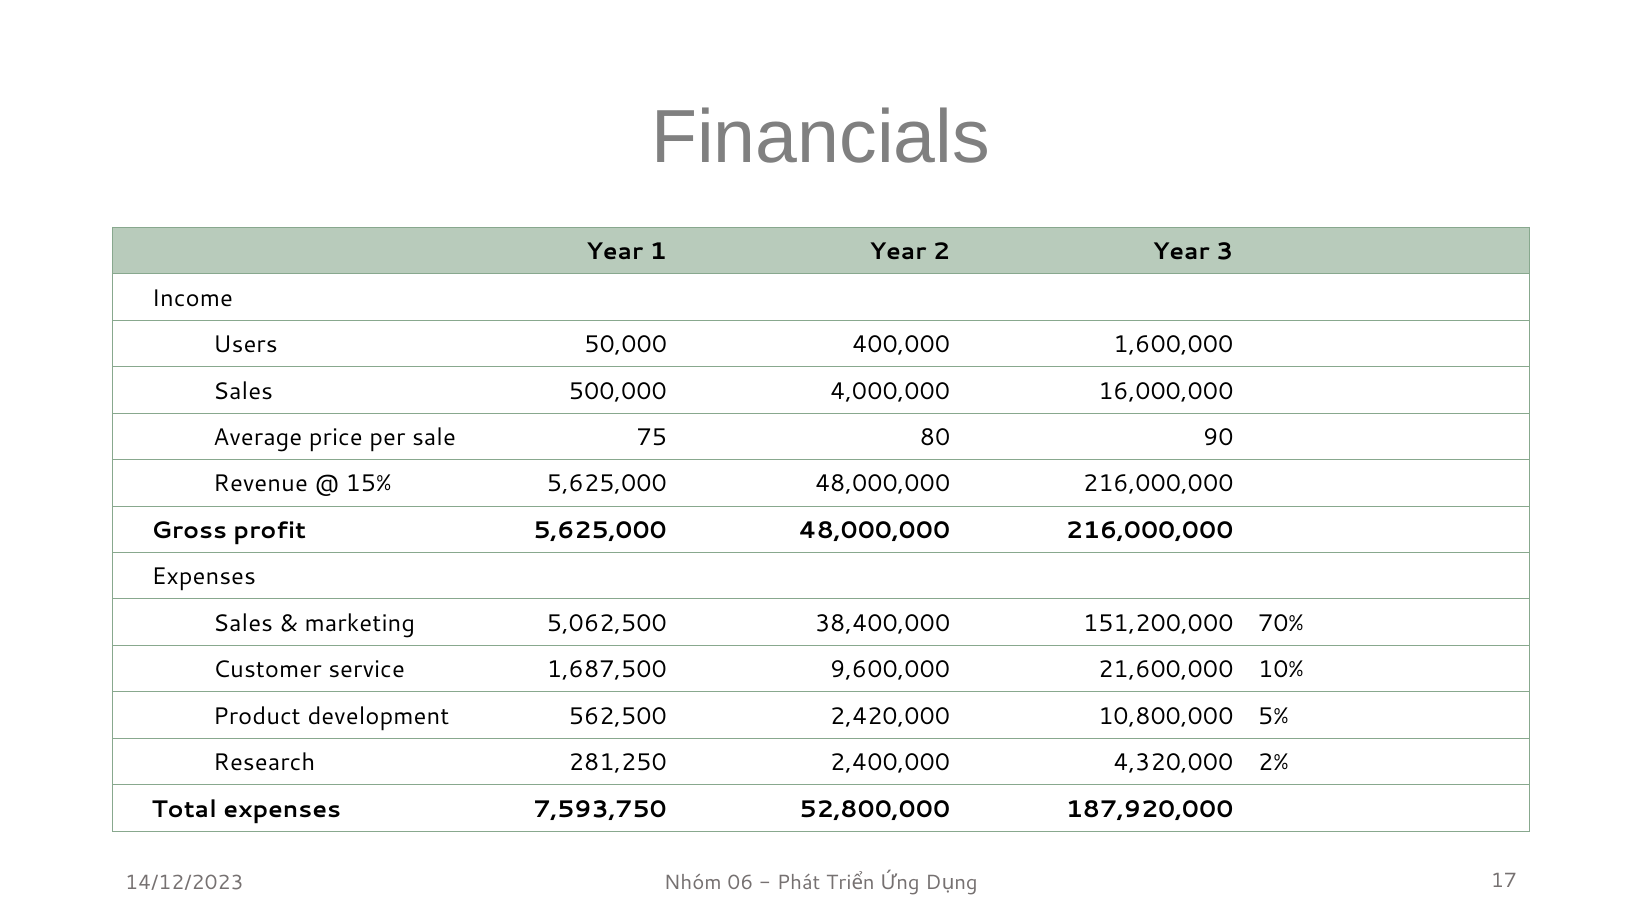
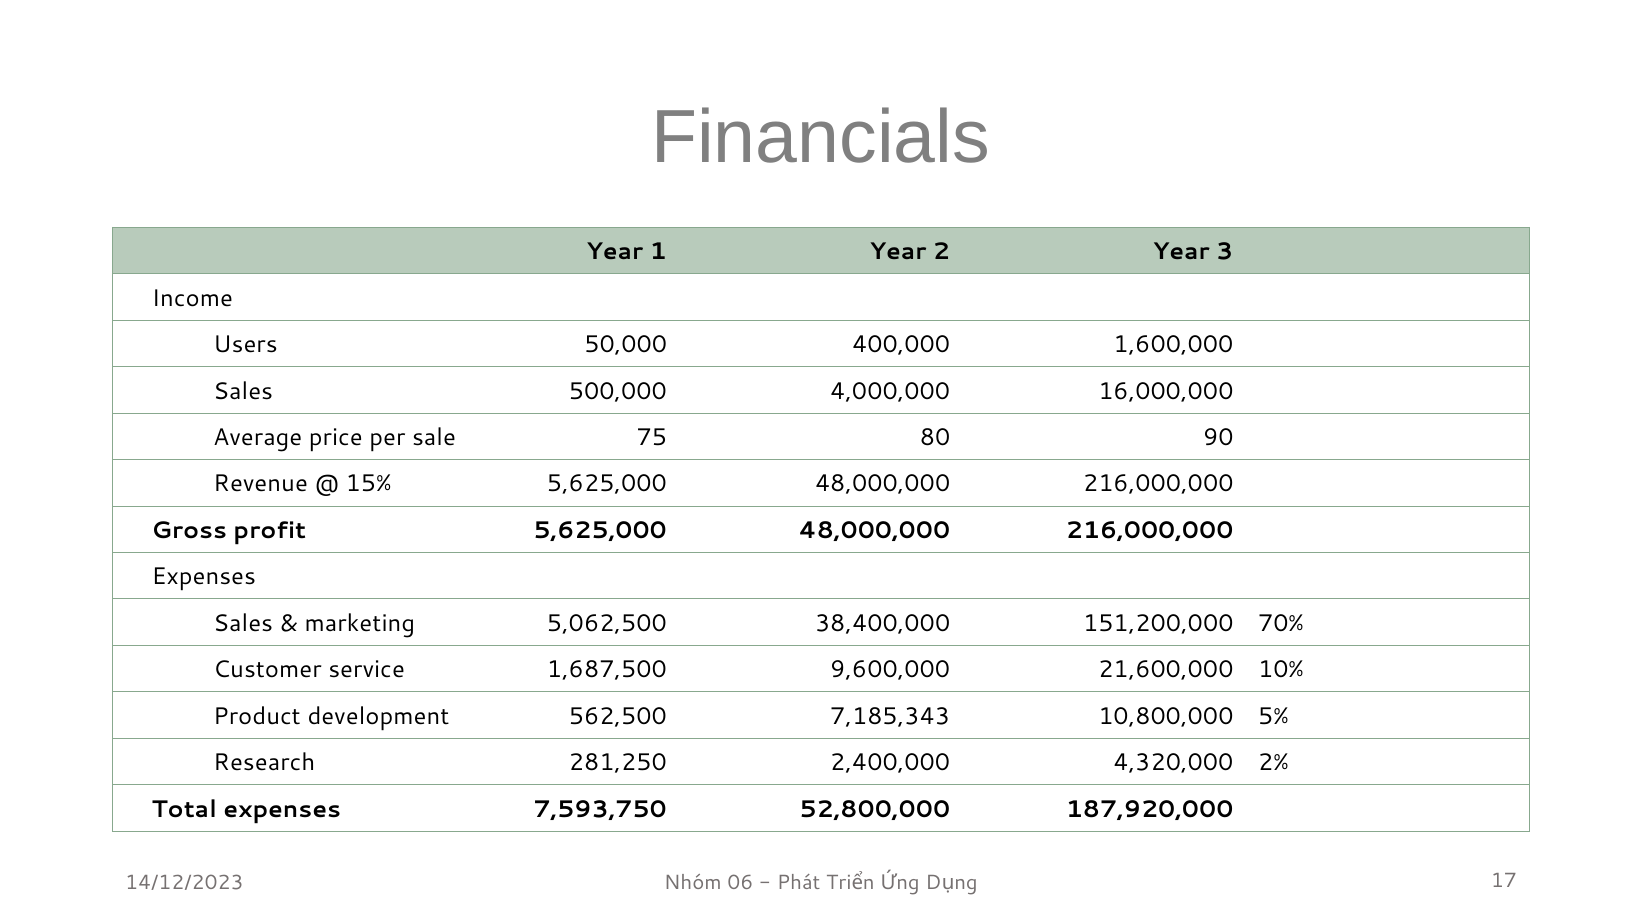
2,420,000: 2,420,000 -> 7,185,343 (890, 716)
